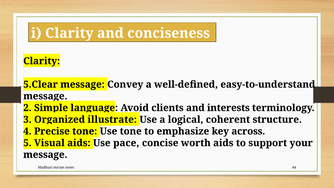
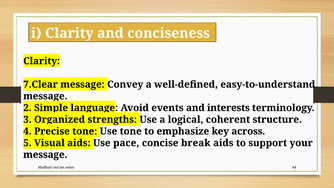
5.Clear: 5.Clear -> 7.Clear (41, 84)
clients: clients -> events (167, 108)
illustrate: illustrate -> strengths (112, 119)
worth: worth -> break (196, 143)
